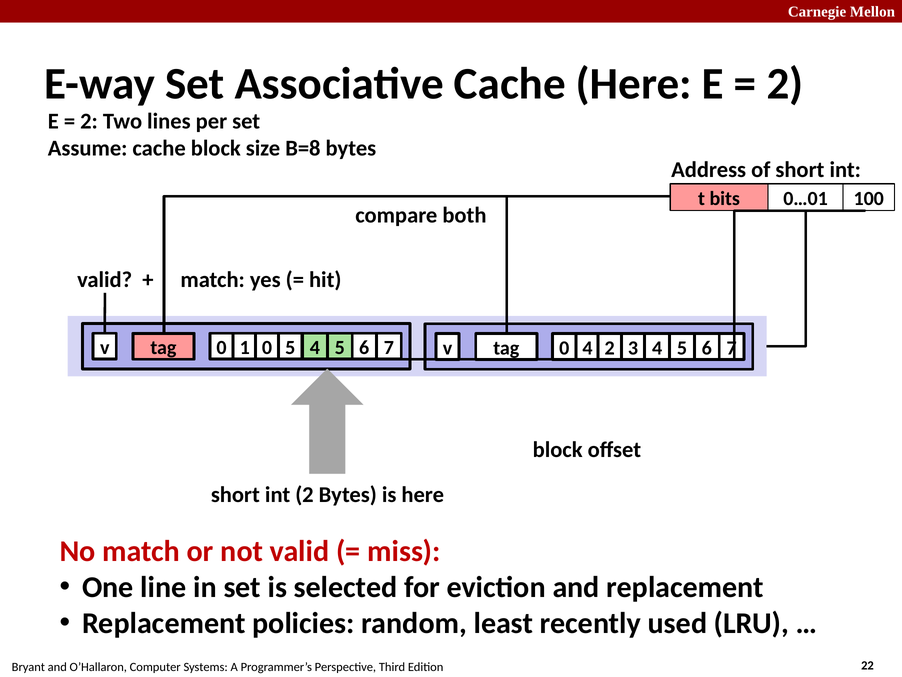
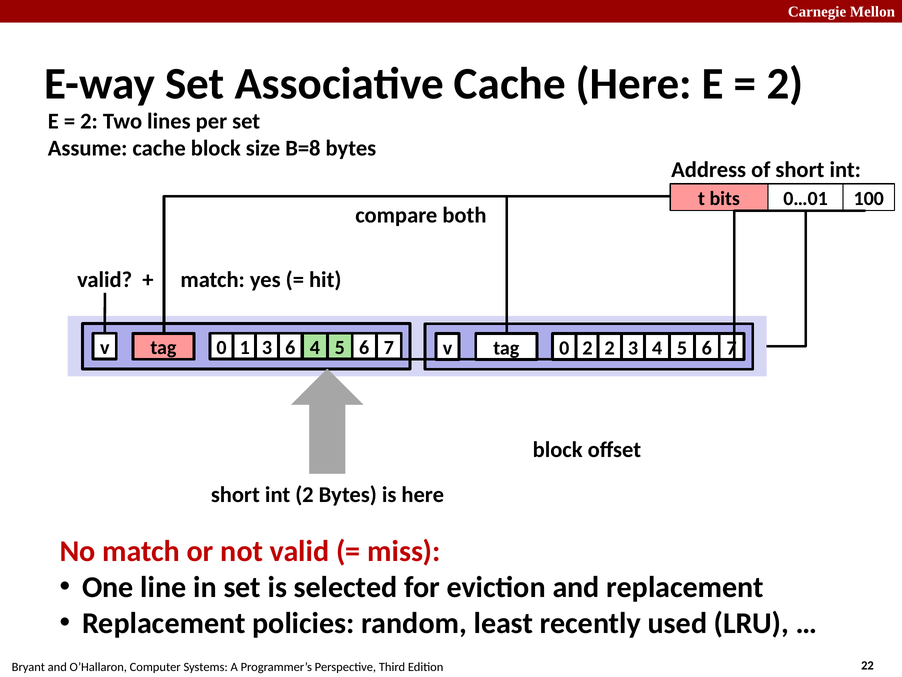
1 0: 0 -> 3 (267, 347)
v 5: 5 -> 6 (290, 347)
0 4: 4 -> 2 (587, 348)
